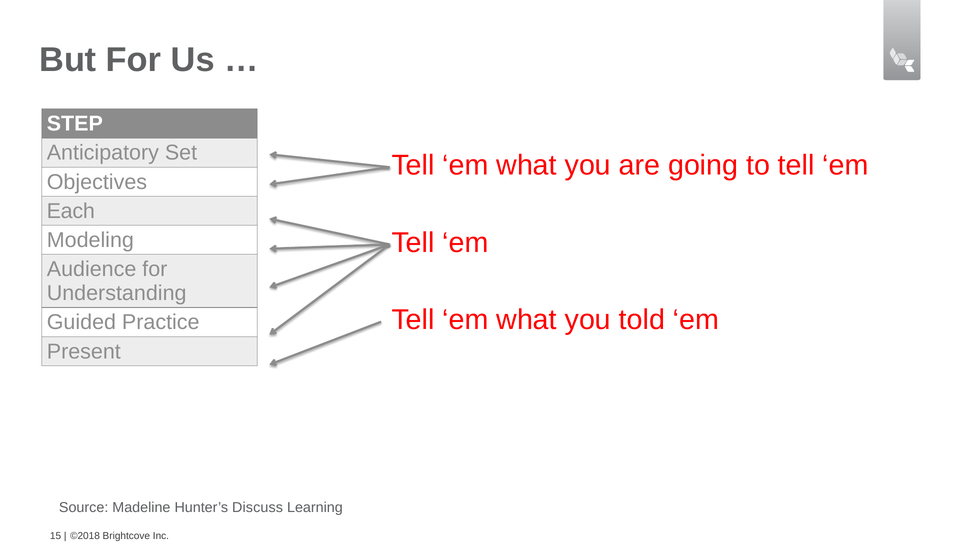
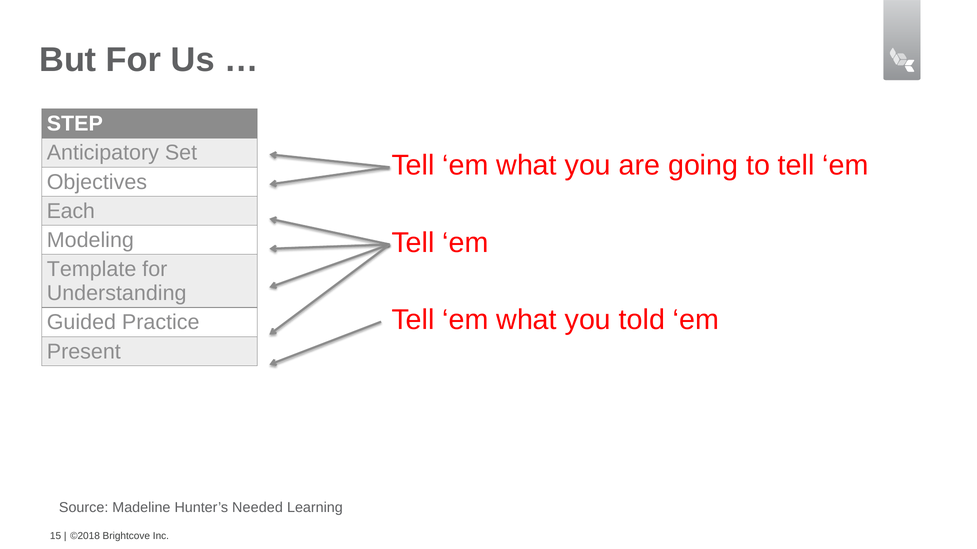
Audience: Audience -> Template (92, 270)
Discuss: Discuss -> Needed (258, 508)
